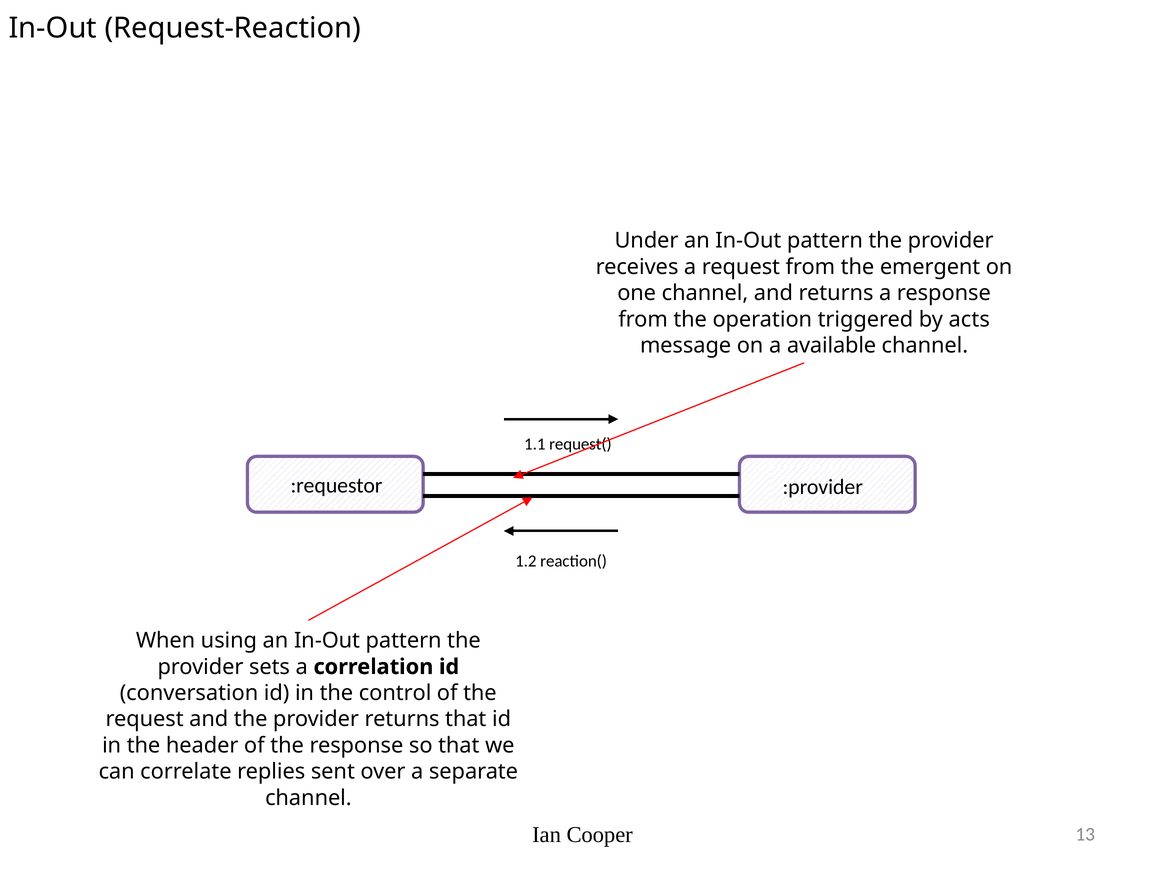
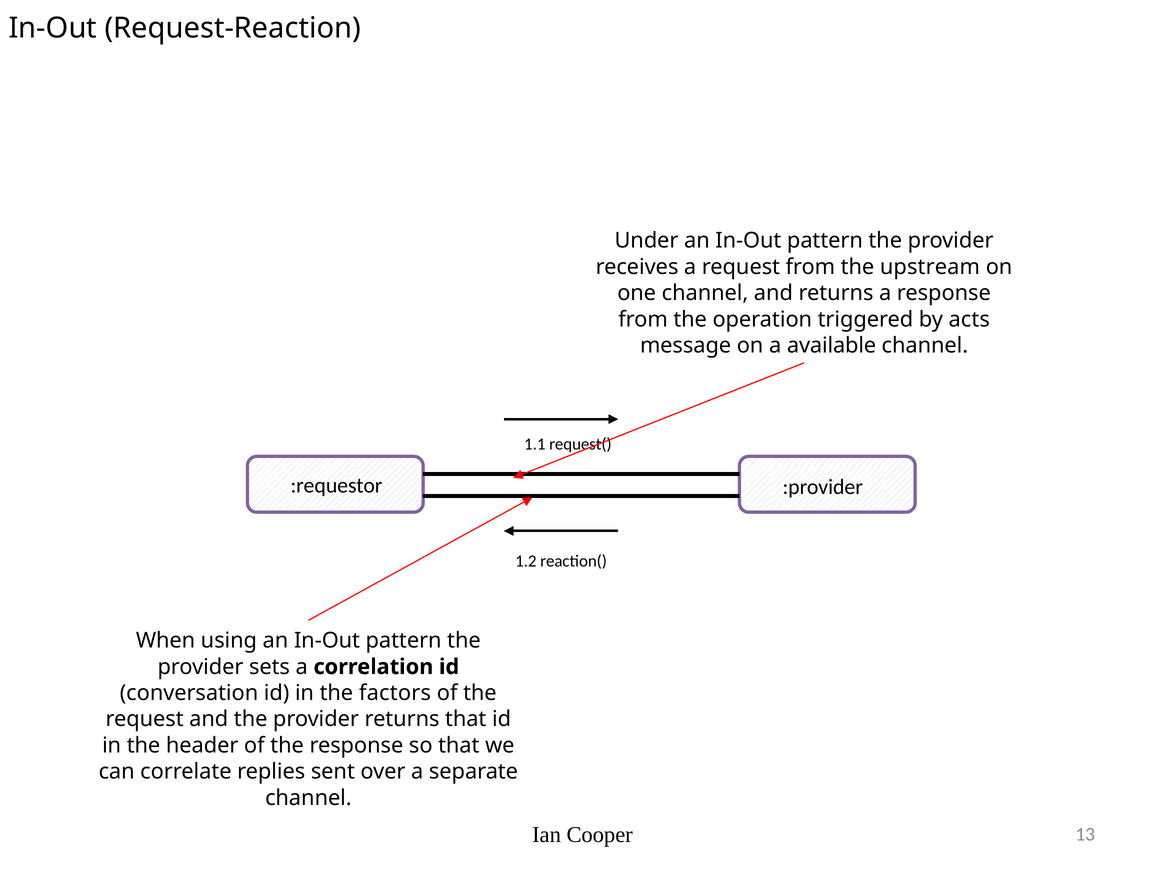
emergent: emergent -> upstream (930, 267)
control: control -> factors (395, 693)
